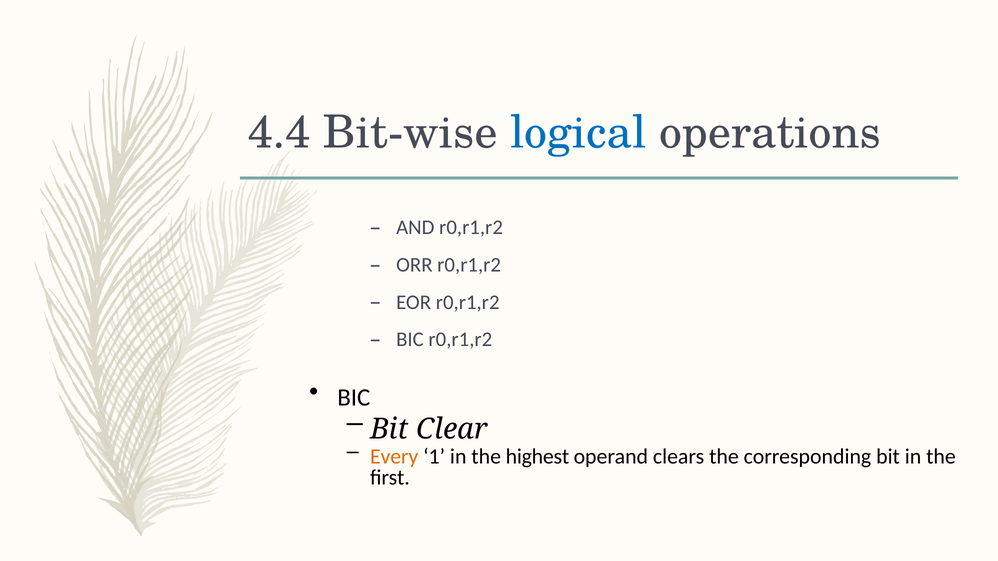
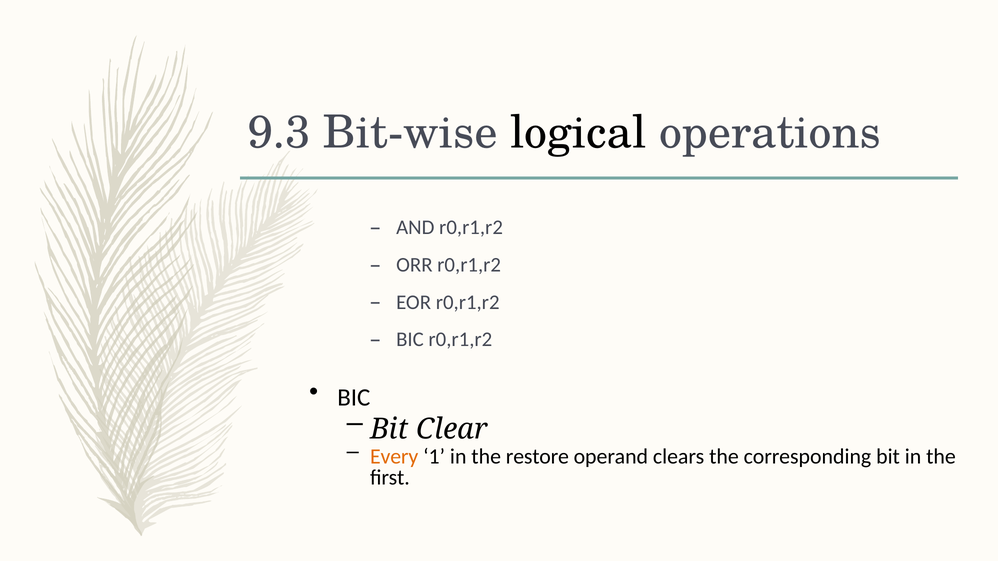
4.4: 4.4 -> 9.3 (279, 133)
logical colour: blue -> black (578, 133)
highest: highest -> restore (537, 457)
